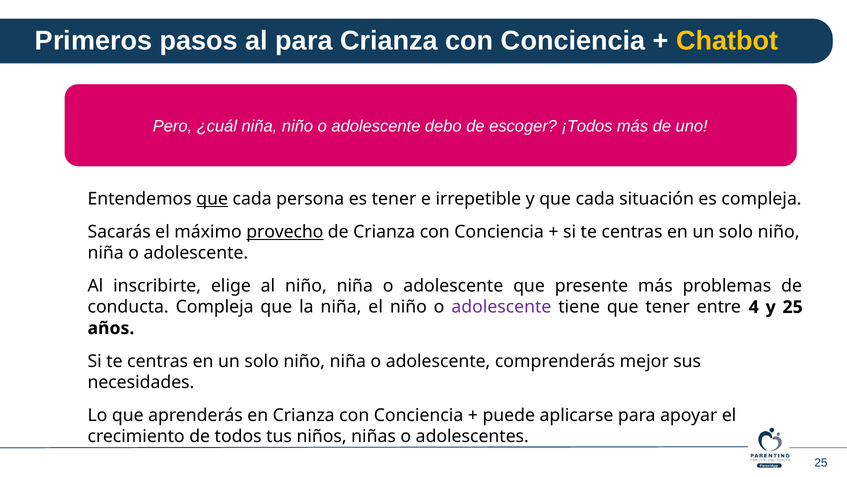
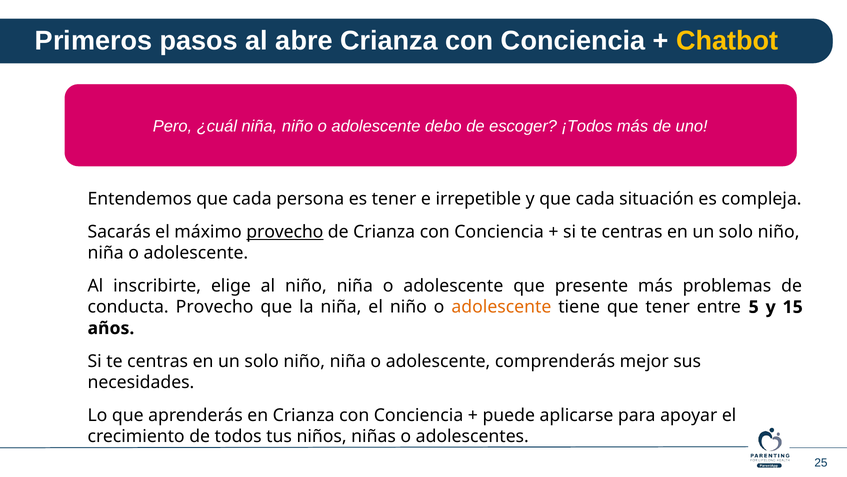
al para: para -> abre (304, 41)
que underline: present -> none (212, 198)
conducta Compleja: Compleja -> Provecho (215, 307)
adolescente colour: purple -> orange (501, 307)
4: 4 -> 5 (754, 307)
y 25: 25 -> 15 (793, 307)
